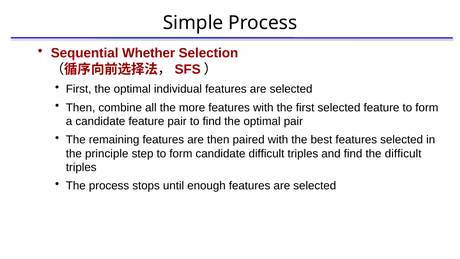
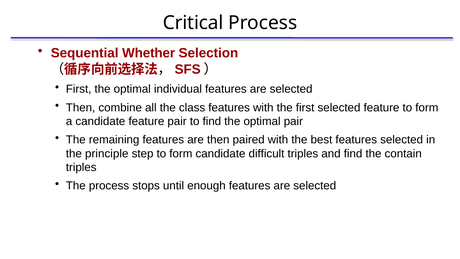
Simple: Simple -> Critical (193, 23)
more: more -> class (192, 107)
the difficult: difficult -> contain (403, 153)
